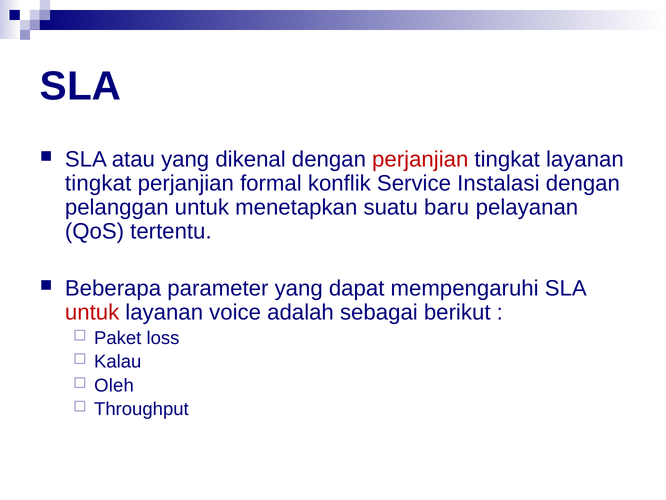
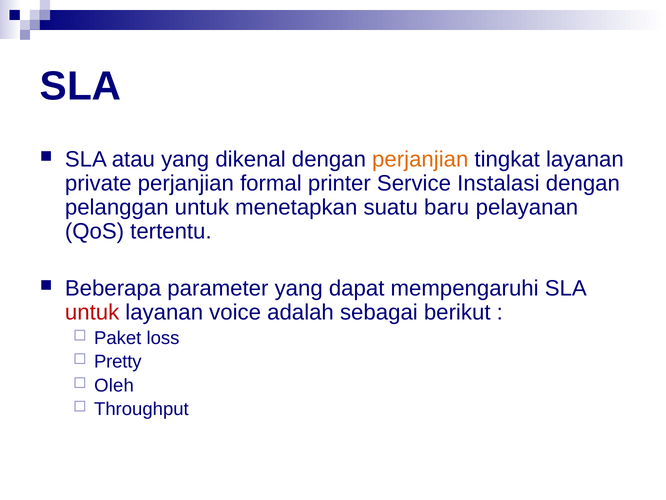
perjanjian colour: red -> orange (420, 159)
tingkat: tingkat -> private (98, 183)
konflik: konflik -> printer (339, 183)
Kalau: Kalau -> Pretty (118, 362)
